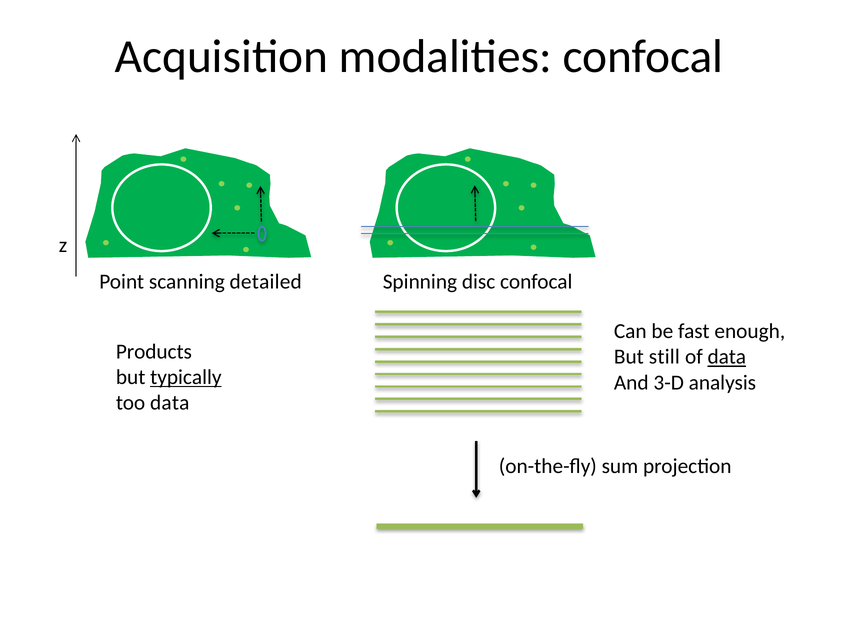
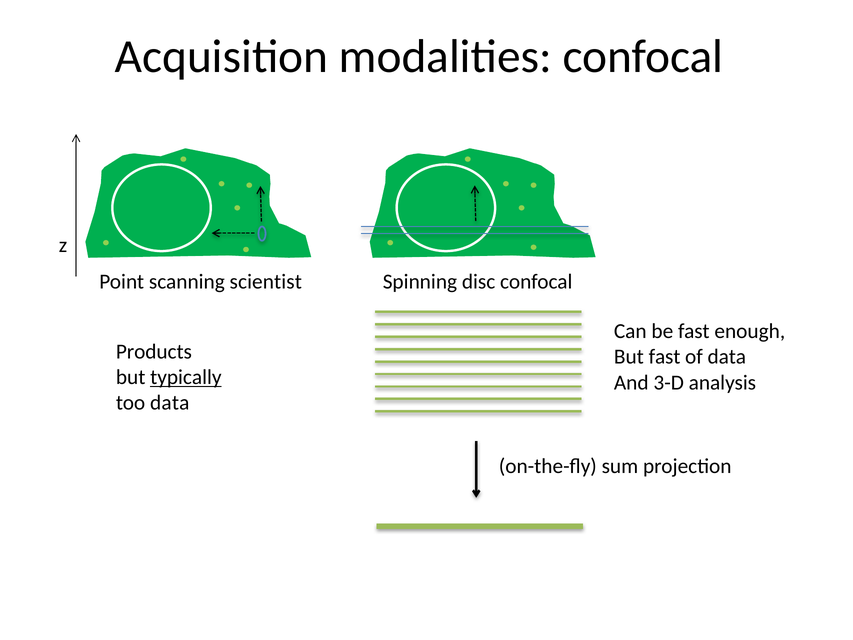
detailed: detailed -> scientist (266, 281)
But still: still -> fast (665, 357)
data underline: present -> none (727, 357)
